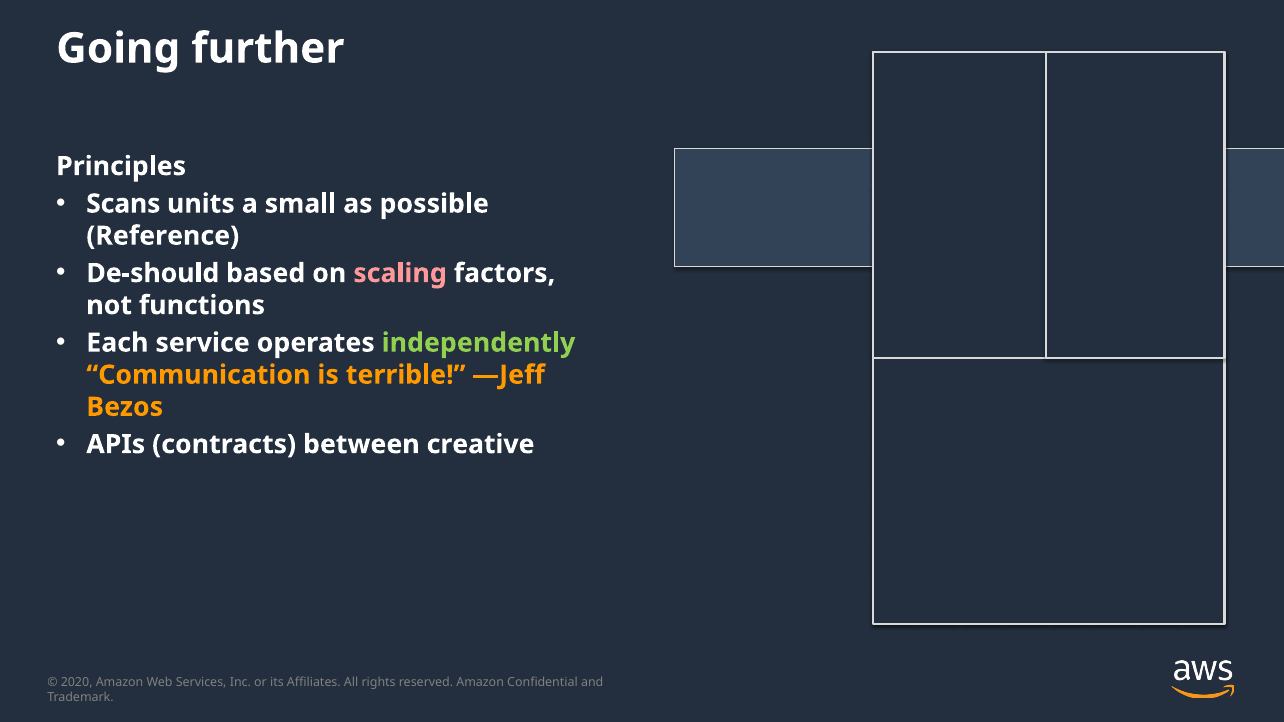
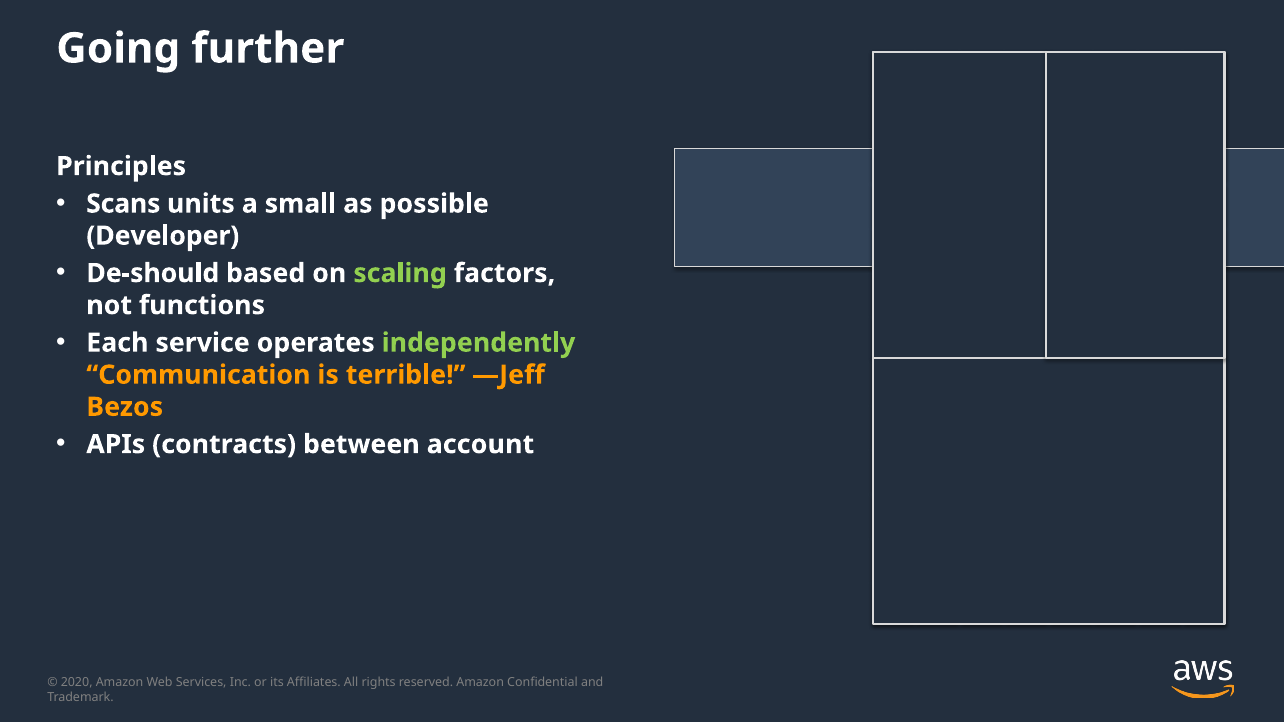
Reference: Reference -> Developer (163, 236)
scaling colour: pink -> light green (400, 273)
creative: creative -> account (480, 445)
